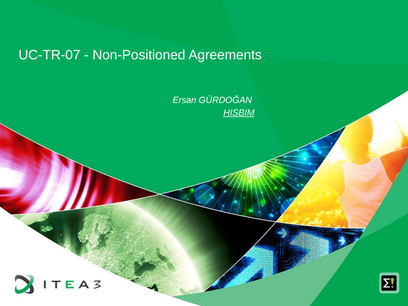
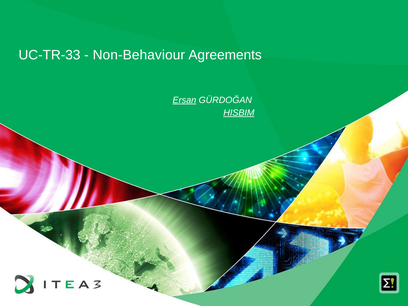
UC-TR-07: UC-TR-07 -> UC-TR-33 (49, 55)
Non-Positioned: Non-Positioned -> Non-Behaviour (139, 55)
Ersan underline: none -> present (184, 100)
